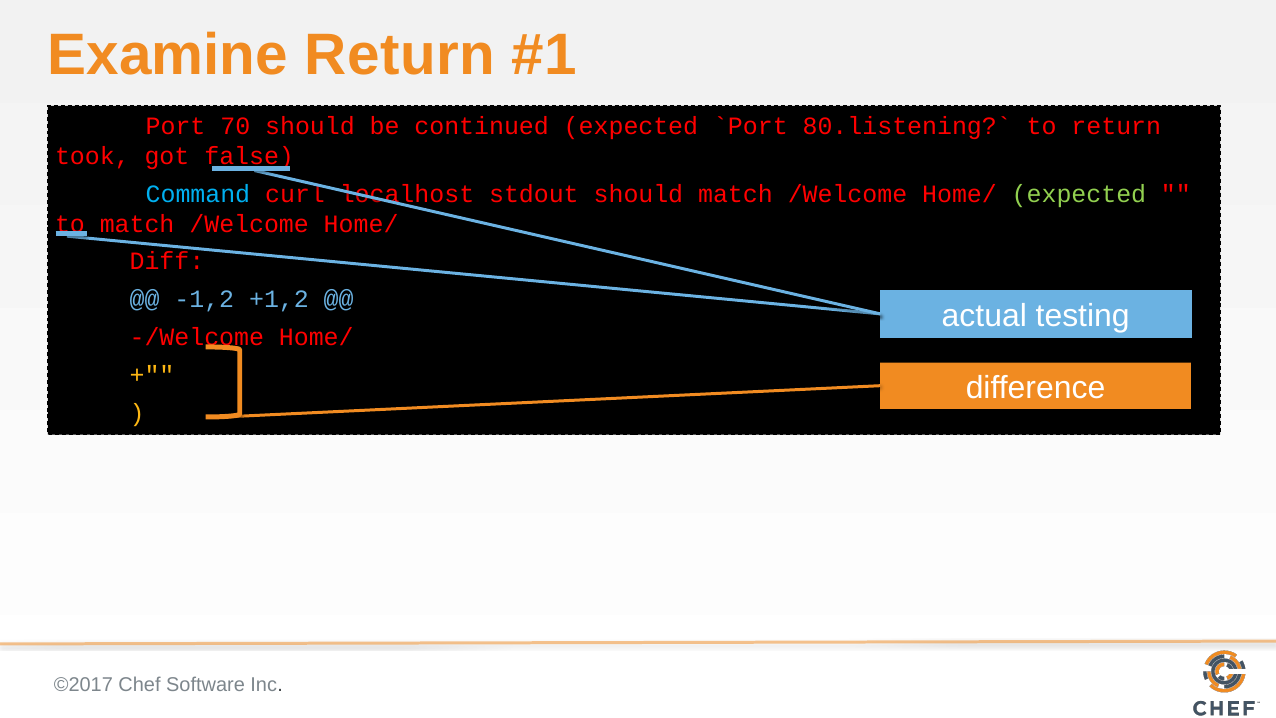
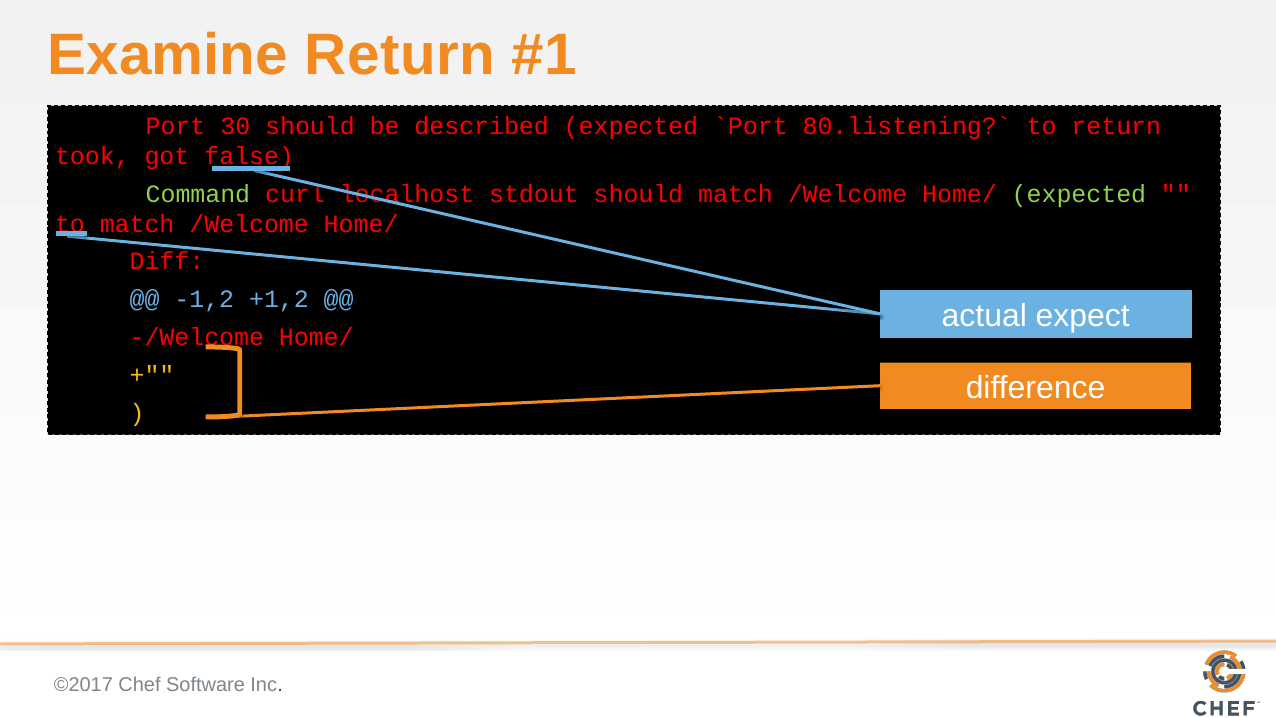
70: 70 -> 30 (235, 126)
continued: continued -> described (482, 126)
Command colour: light blue -> light green (198, 194)
testing: testing -> expect (1083, 316)
